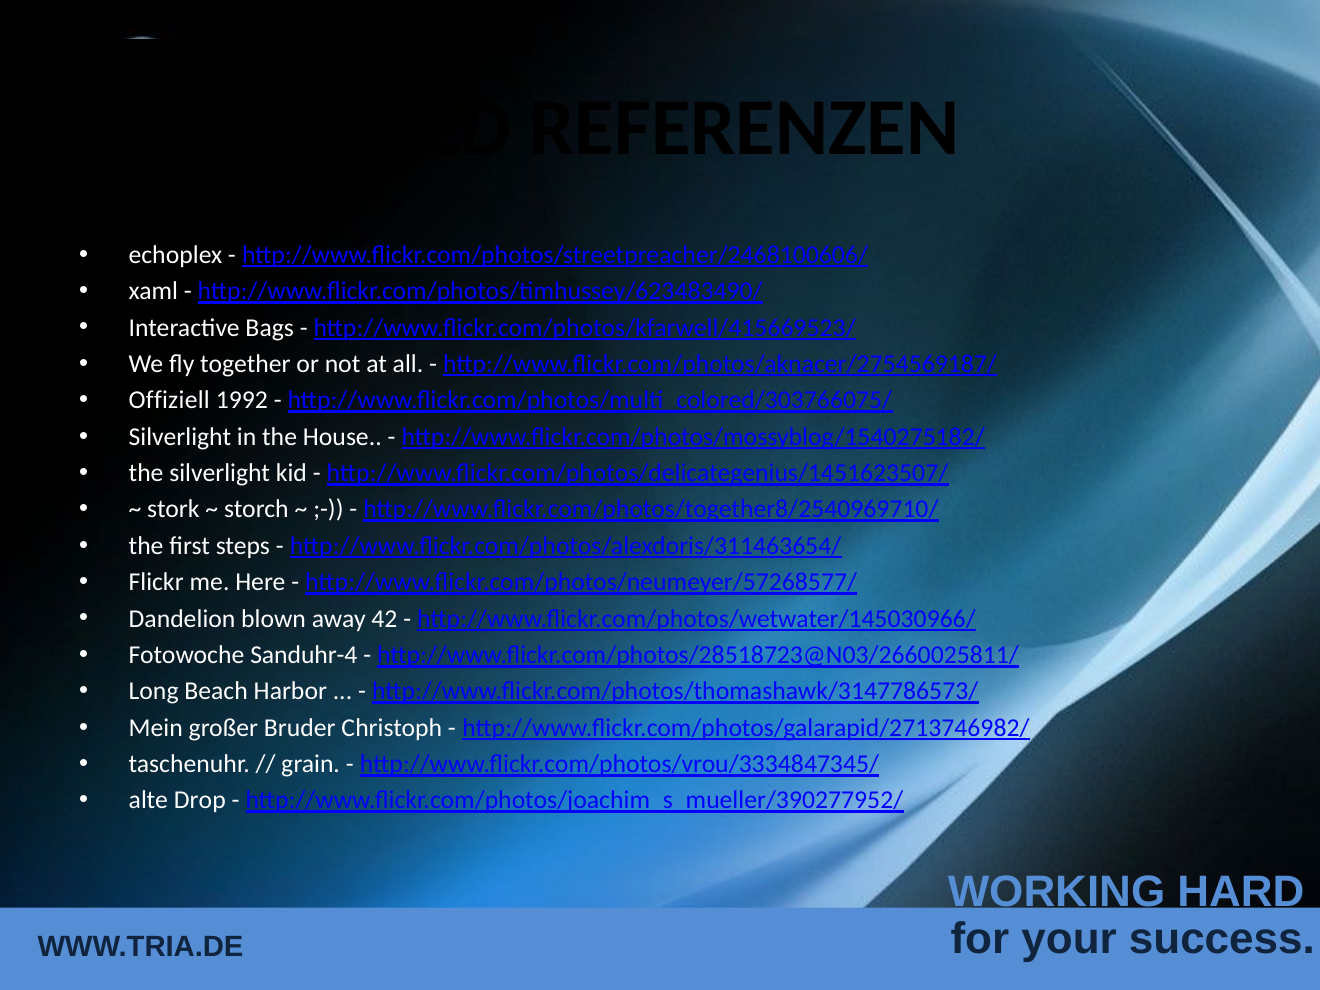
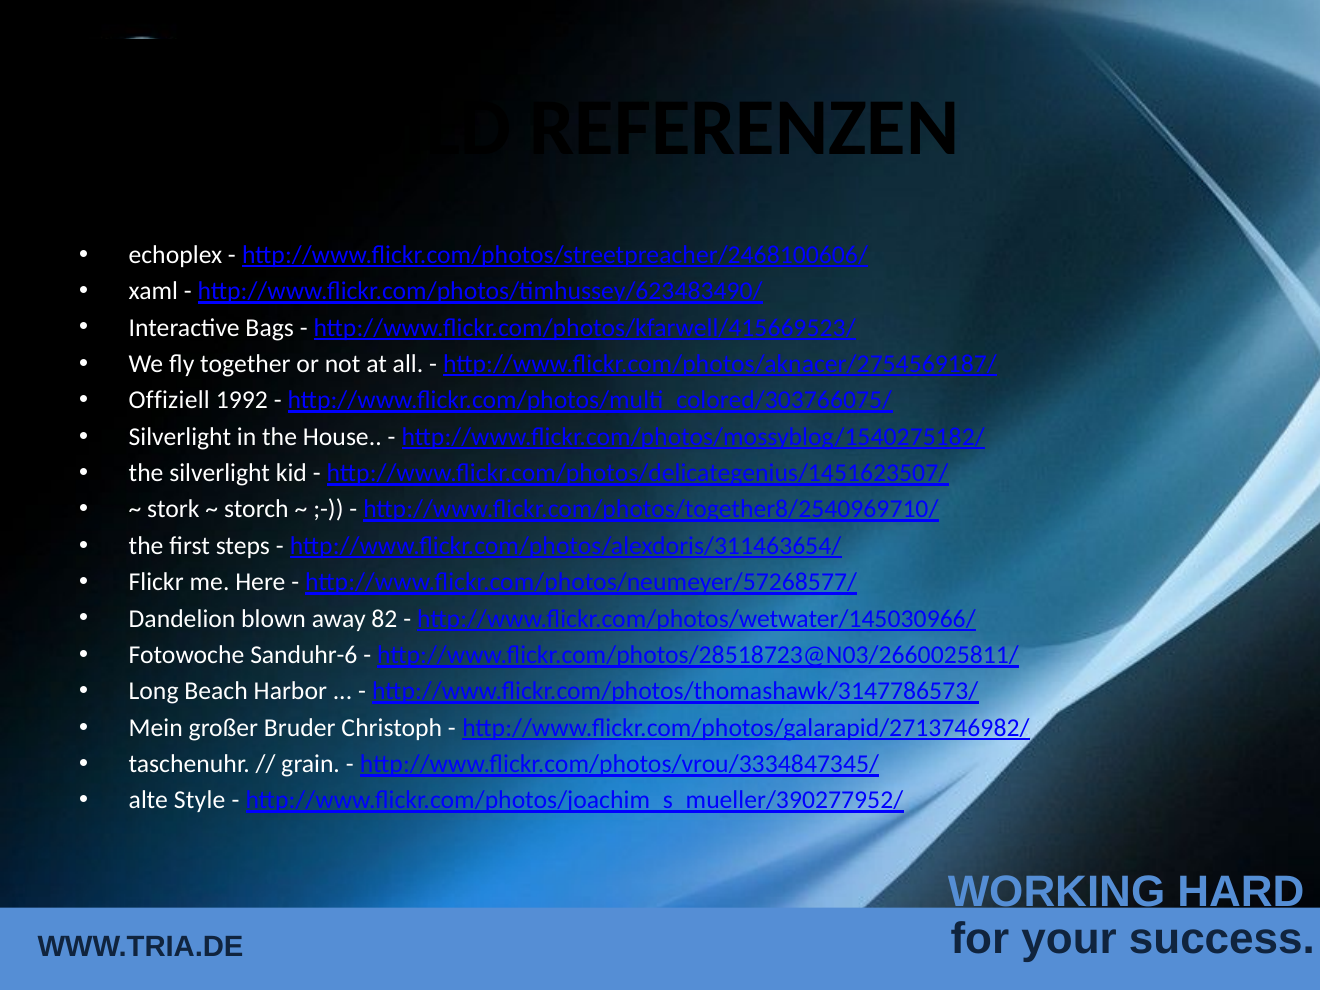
42: 42 -> 82 (384, 619)
Sanduhr-4: Sanduhr-4 -> Sanduhr-6 (304, 655)
Drop: Drop -> Style (200, 801)
